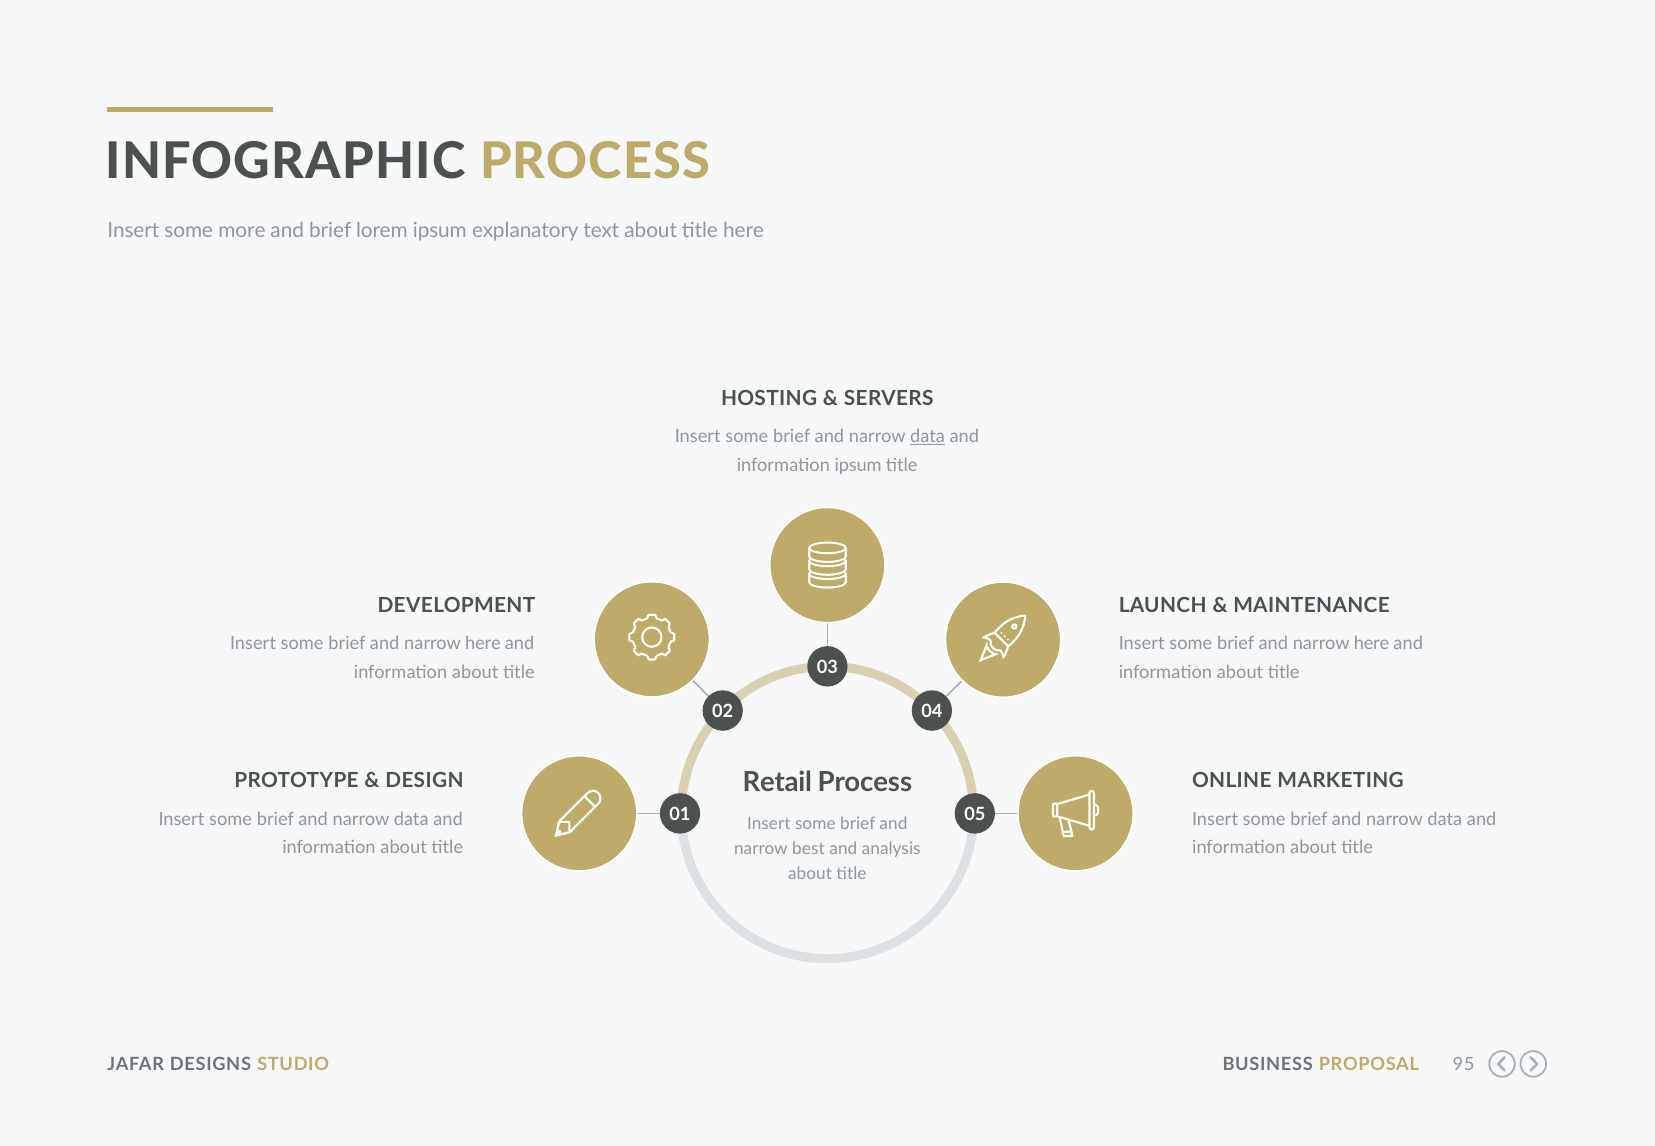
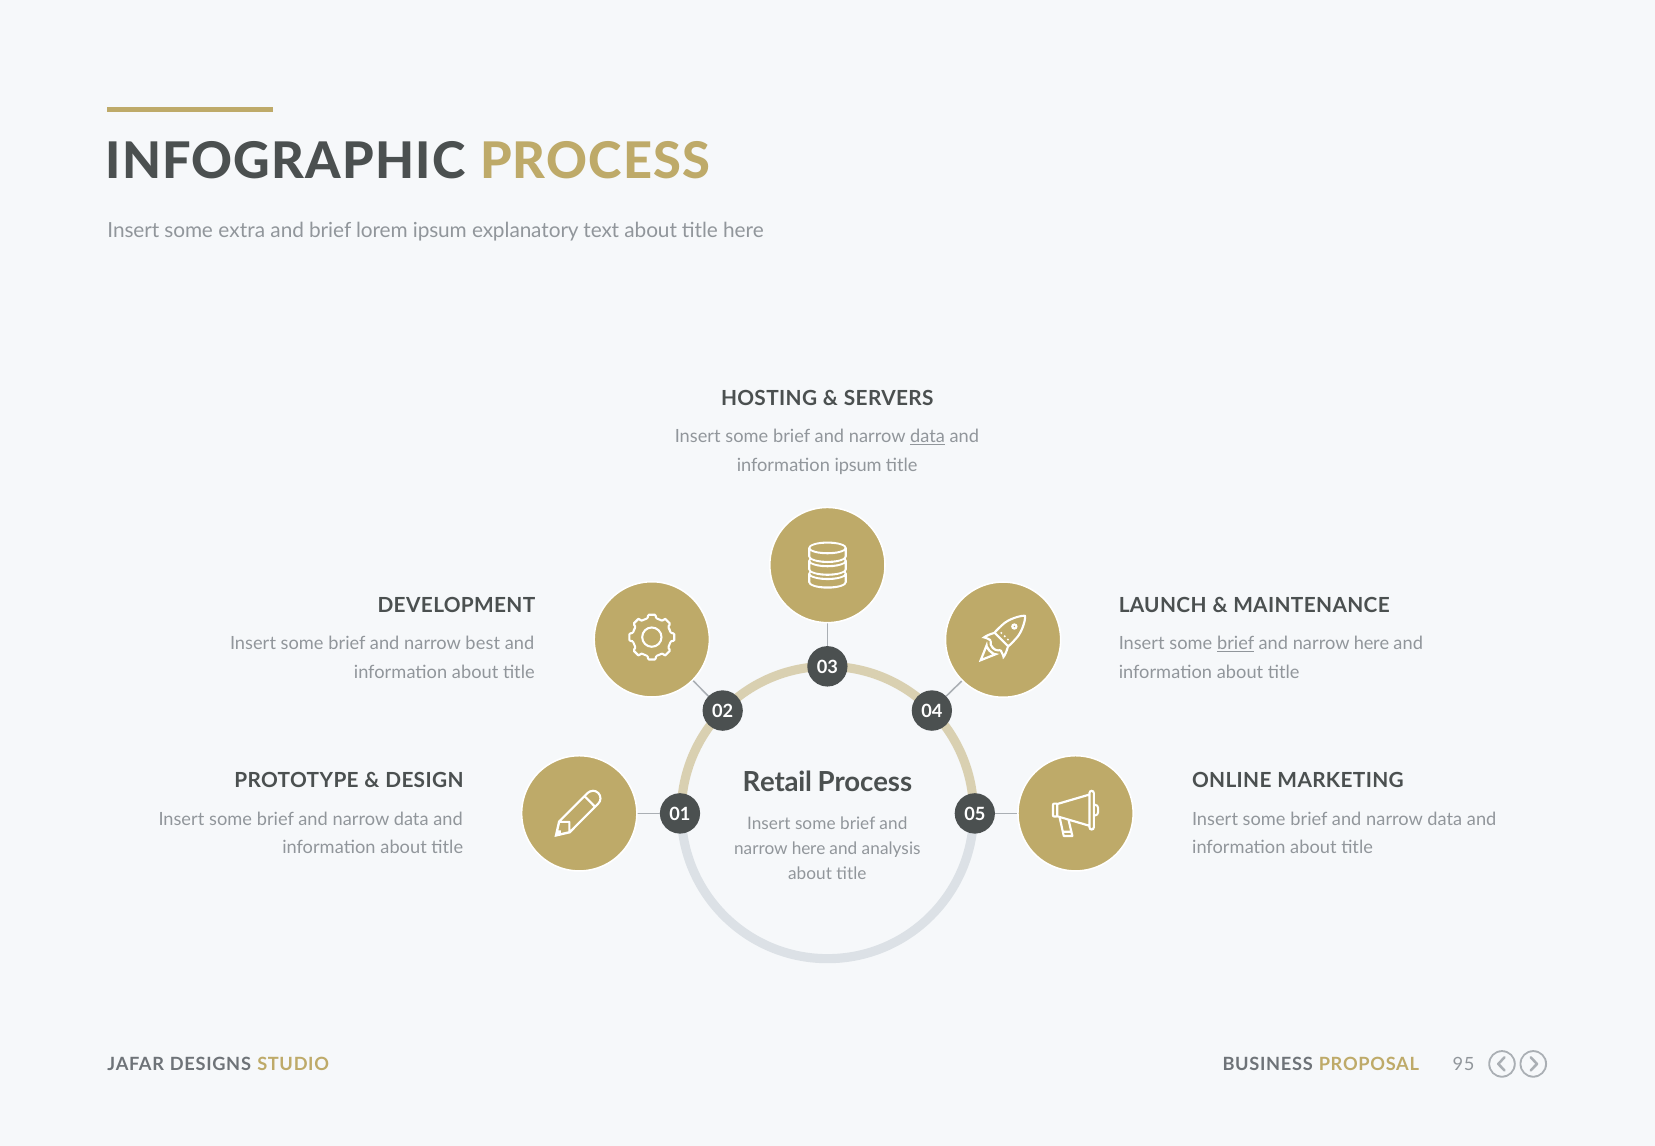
more: more -> extra (242, 230)
here: here -> best (483, 644)
brief underline: none -> present (1236, 644)
best: best -> here (809, 849)
